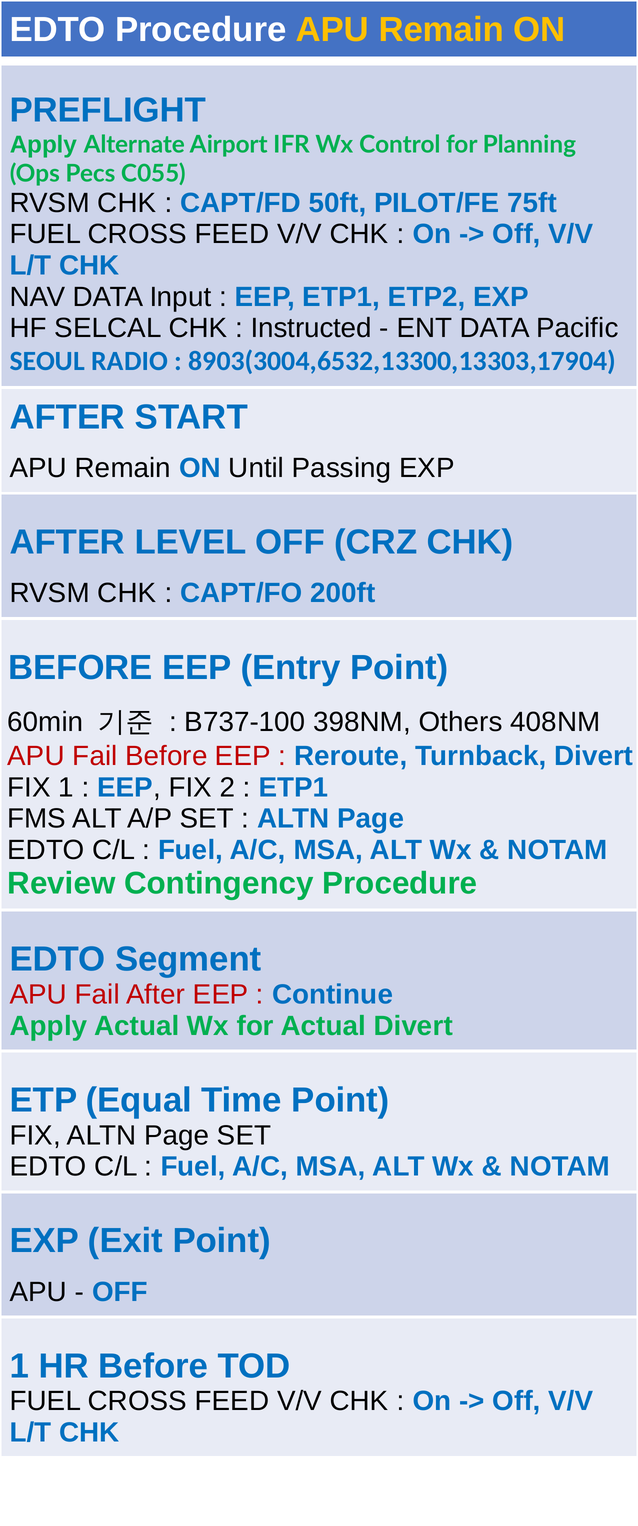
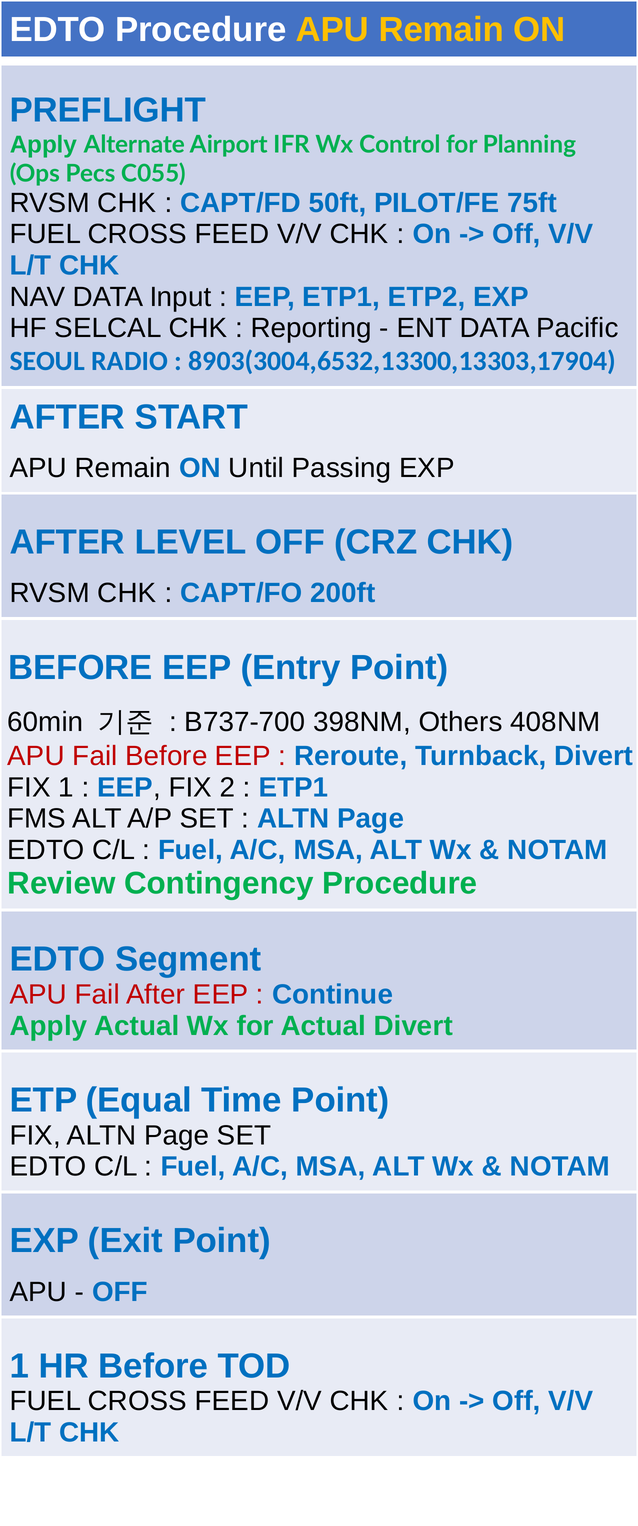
Instructed: Instructed -> Reporting (311, 328)
B737-100: B737-100 -> B737-700 (245, 722)
